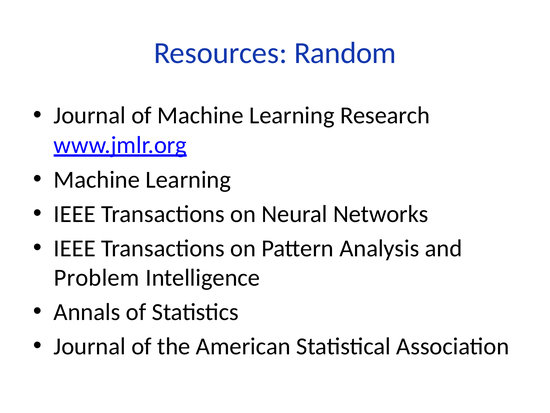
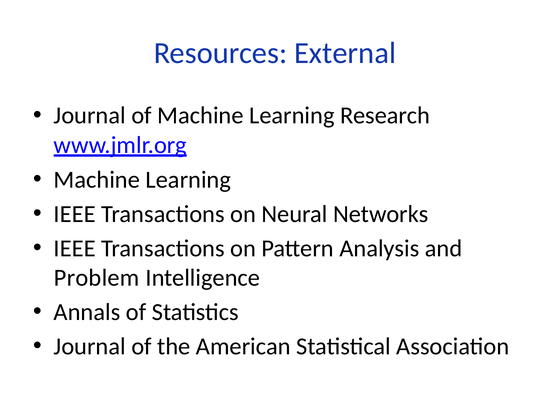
Random: Random -> External (345, 53)
